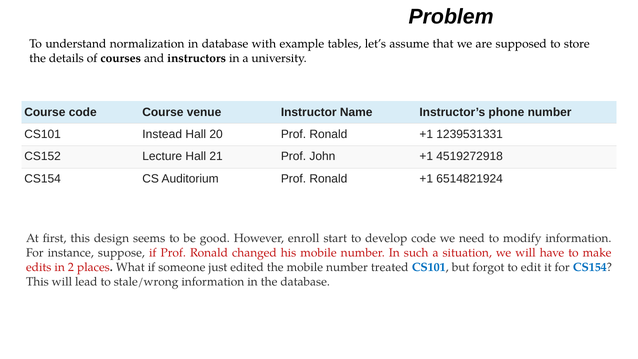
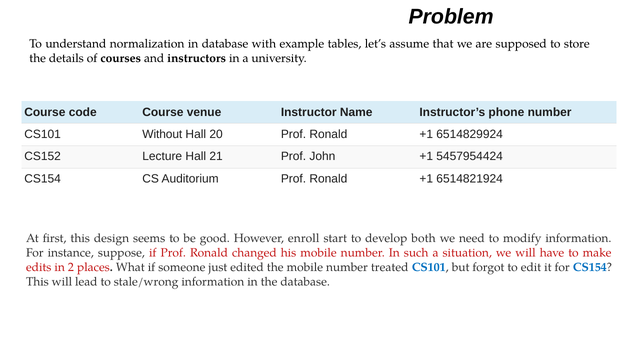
Instead: Instead -> Without (162, 134)
1239531331: 1239531331 -> 6514829924 (470, 134)
4519272918: 4519272918 -> 5457954424 (470, 156)
develop code: code -> both (424, 238)
